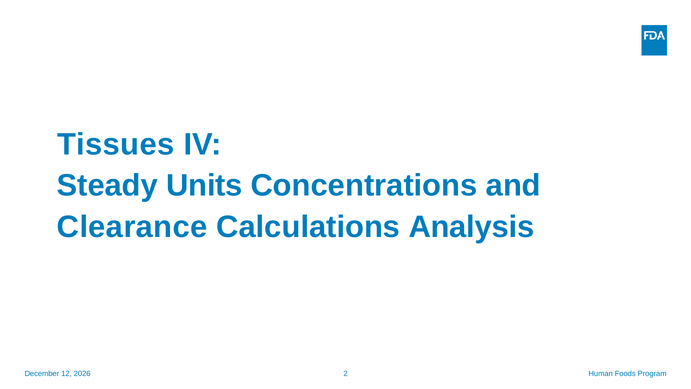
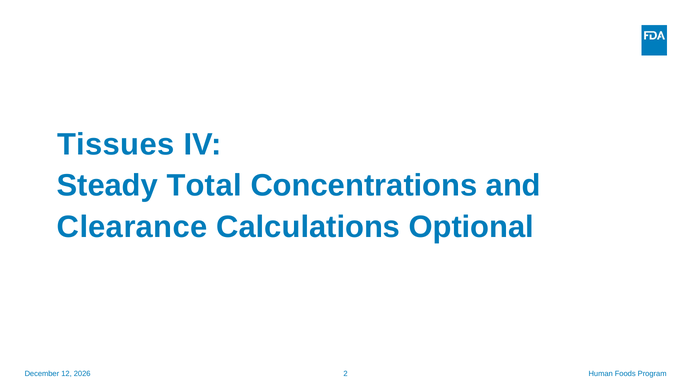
Units: Units -> Total (204, 186)
Analysis: Analysis -> Optional (471, 227)
